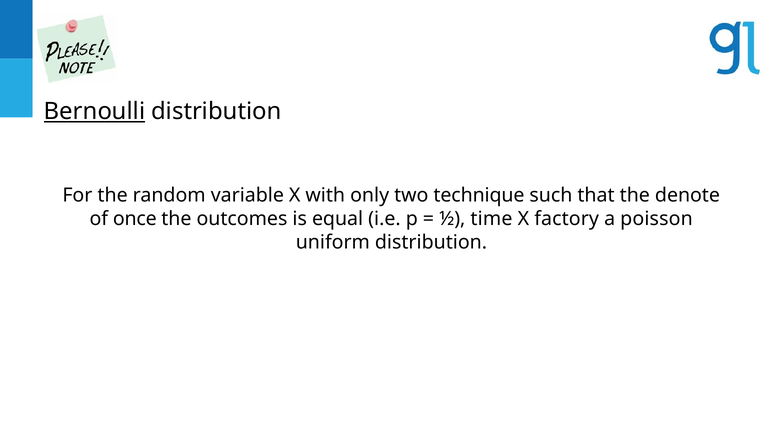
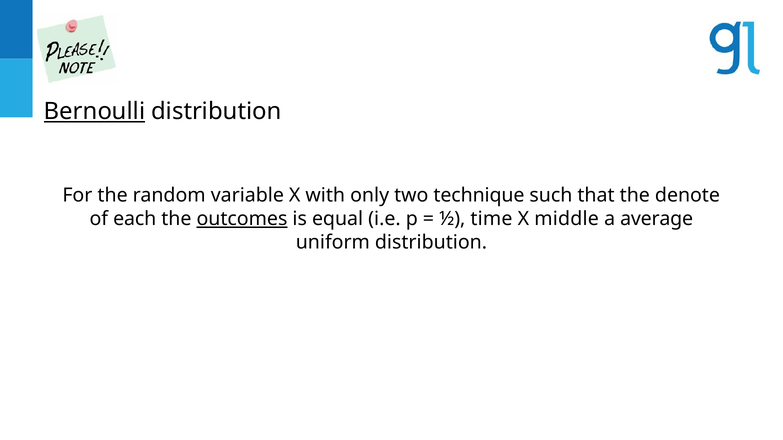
once: once -> each (135, 219)
outcomes underline: none -> present (242, 219)
factory: factory -> middle (567, 219)
poisson: poisson -> average (657, 219)
